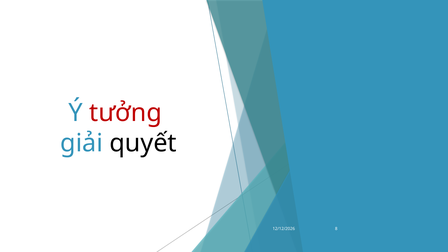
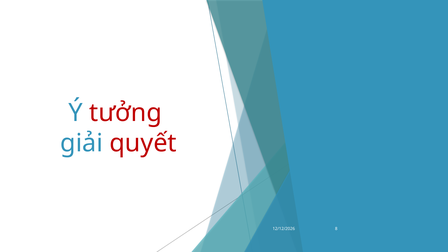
quyết colour: black -> red (143, 143)
